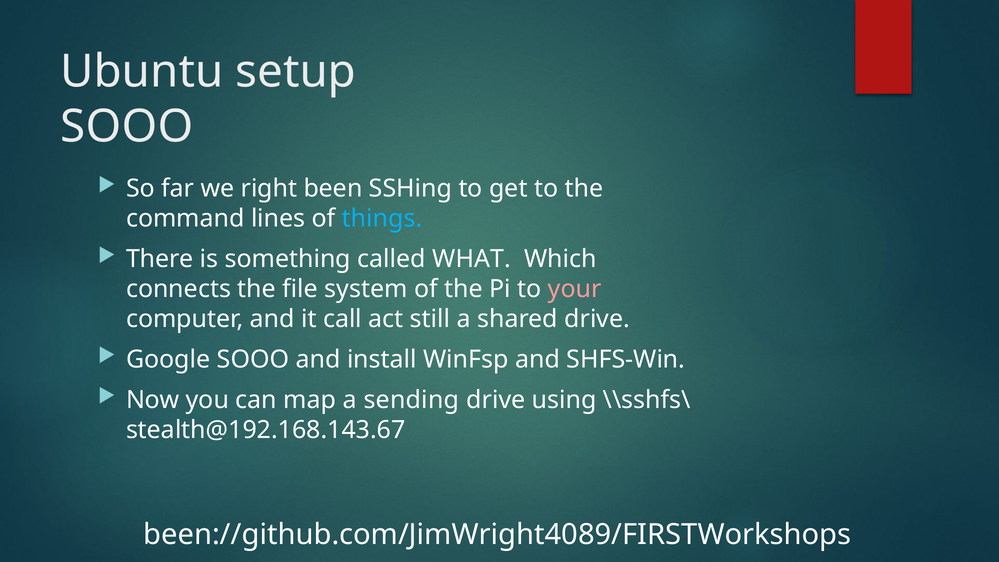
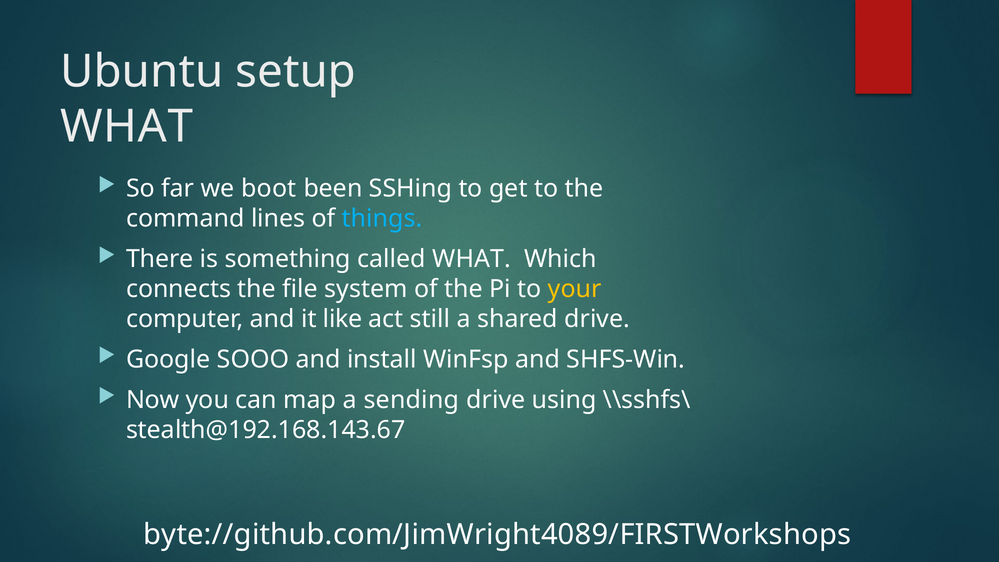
SOOO: SOOO -> WHAT (127, 126)
right: right -> boot (269, 189)
your colour: pink -> yellow (575, 289)
call: call -> like (343, 319)
been://github.com/JimWright4089/FIRSTWorkshops: been://github.com/JimWright4089/FIRSTWorkshops -> byte://github.com/JimWright4089/FIRSTWorkshops (497, 534)
